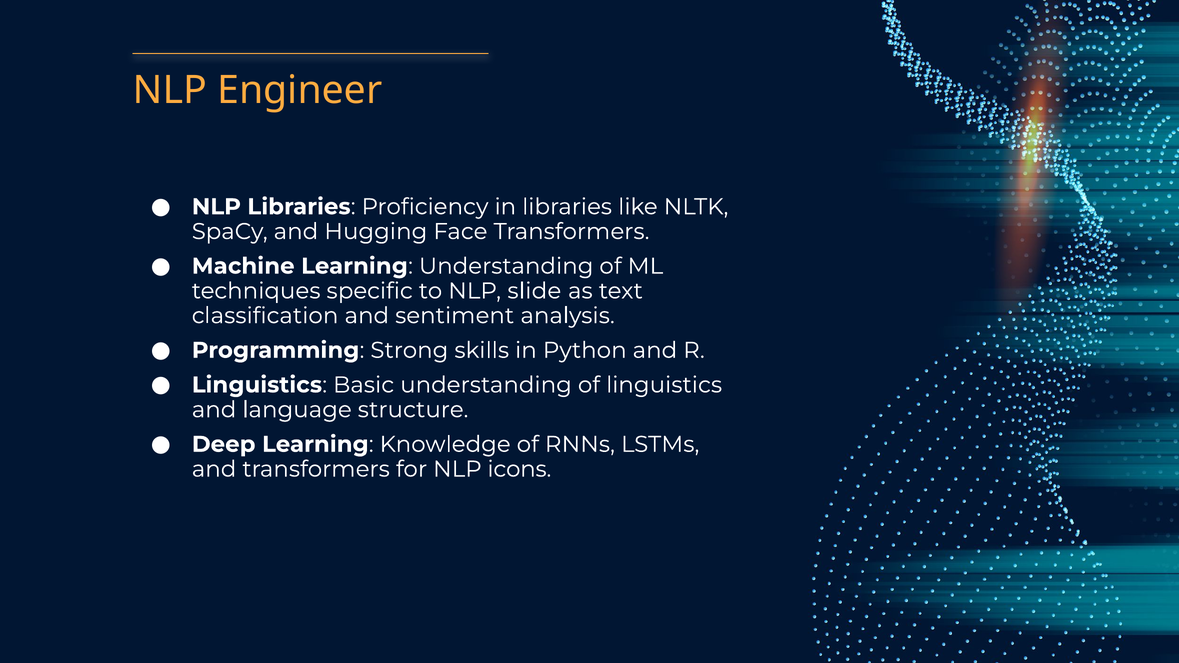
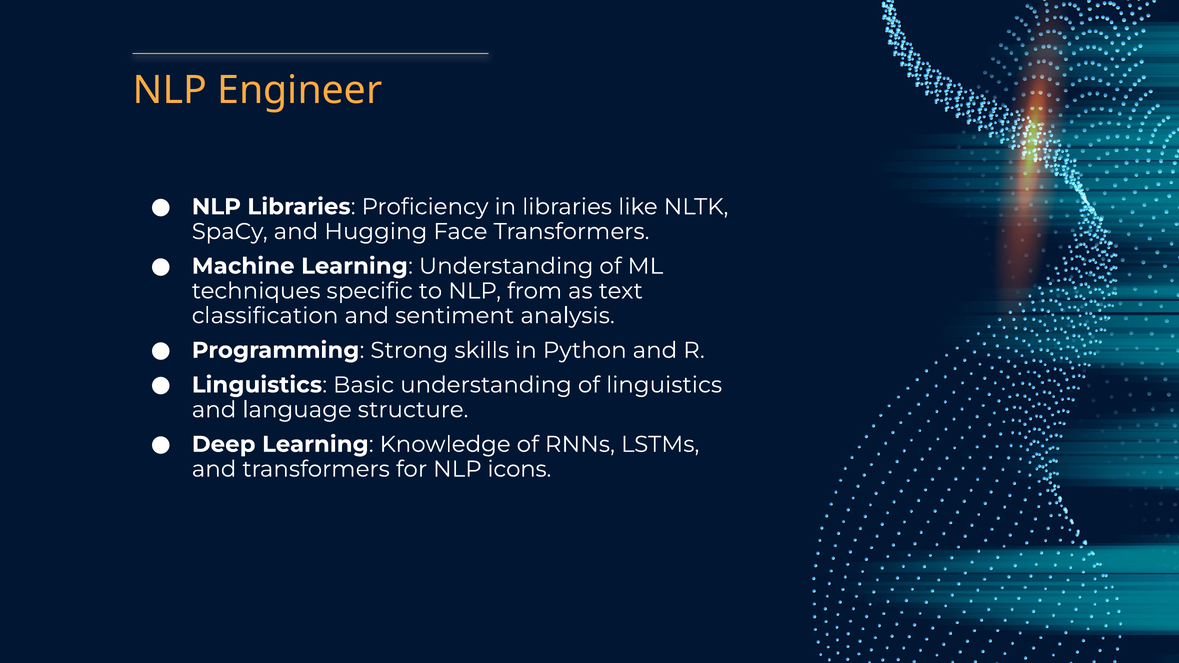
slide: slide -> from (535, 291)
